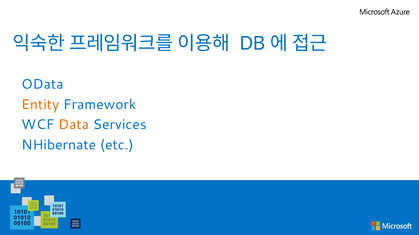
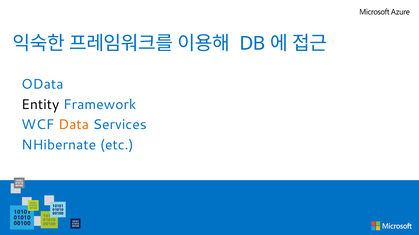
Entity colour: orange -> black (40, 105)
